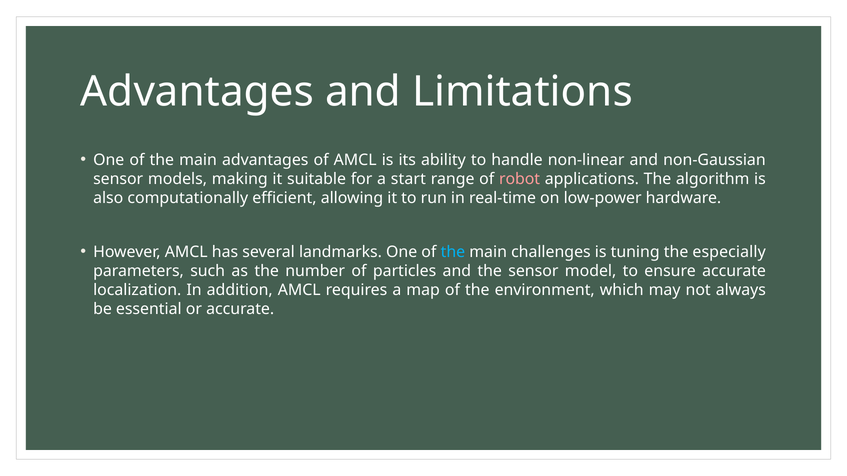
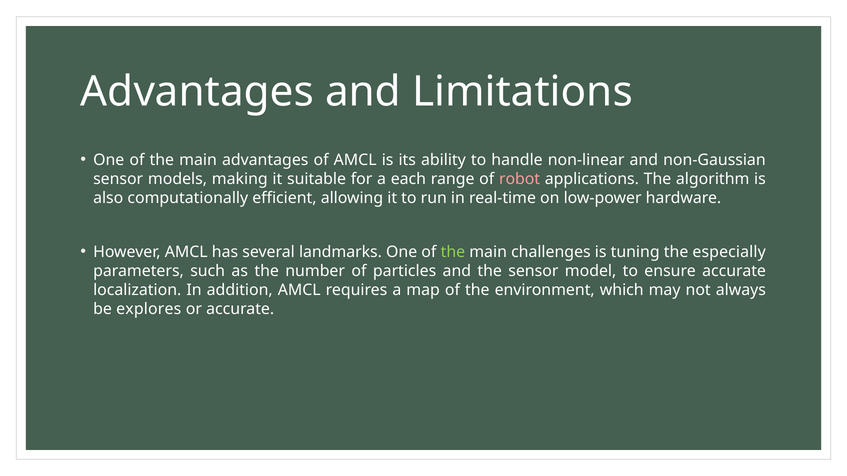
start: start -> each (408, 179)
the colour: light blue -> light green (453, 252)
essential: essential -> explores (149, 309)
